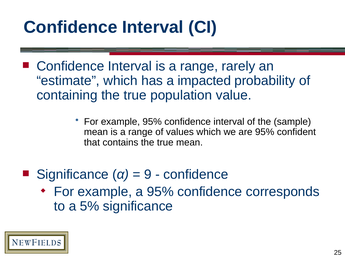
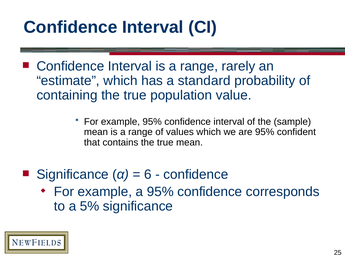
impacted: impacted -> standard (204, 81)
9: 9 -> 6 (148, 175)
